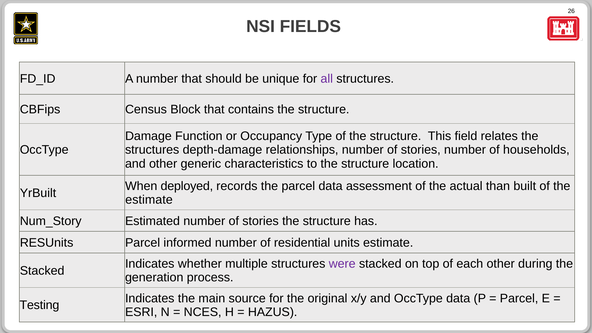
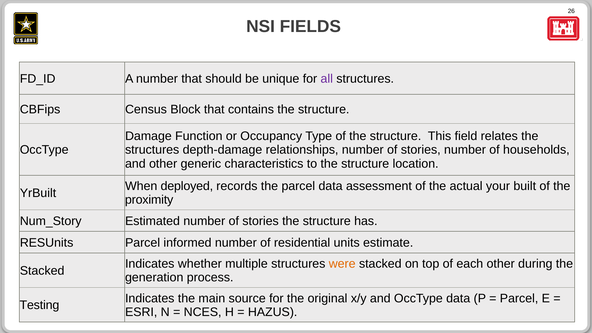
than: than -> your (498, 186)
estimate: estimate -> proximity (149, 200)
were colour: purple -> orange (342, 264)
